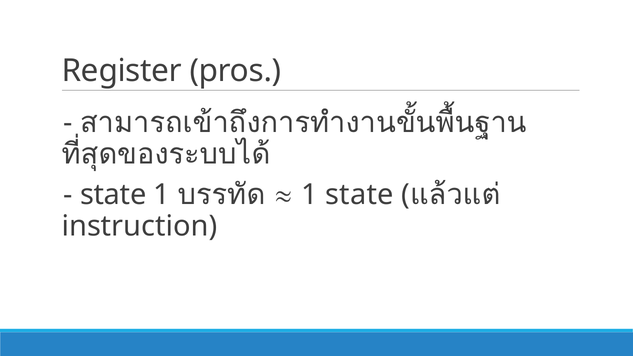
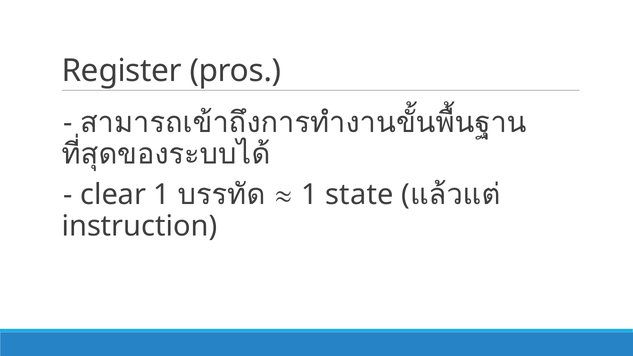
state: state -> clear (113, 195)
